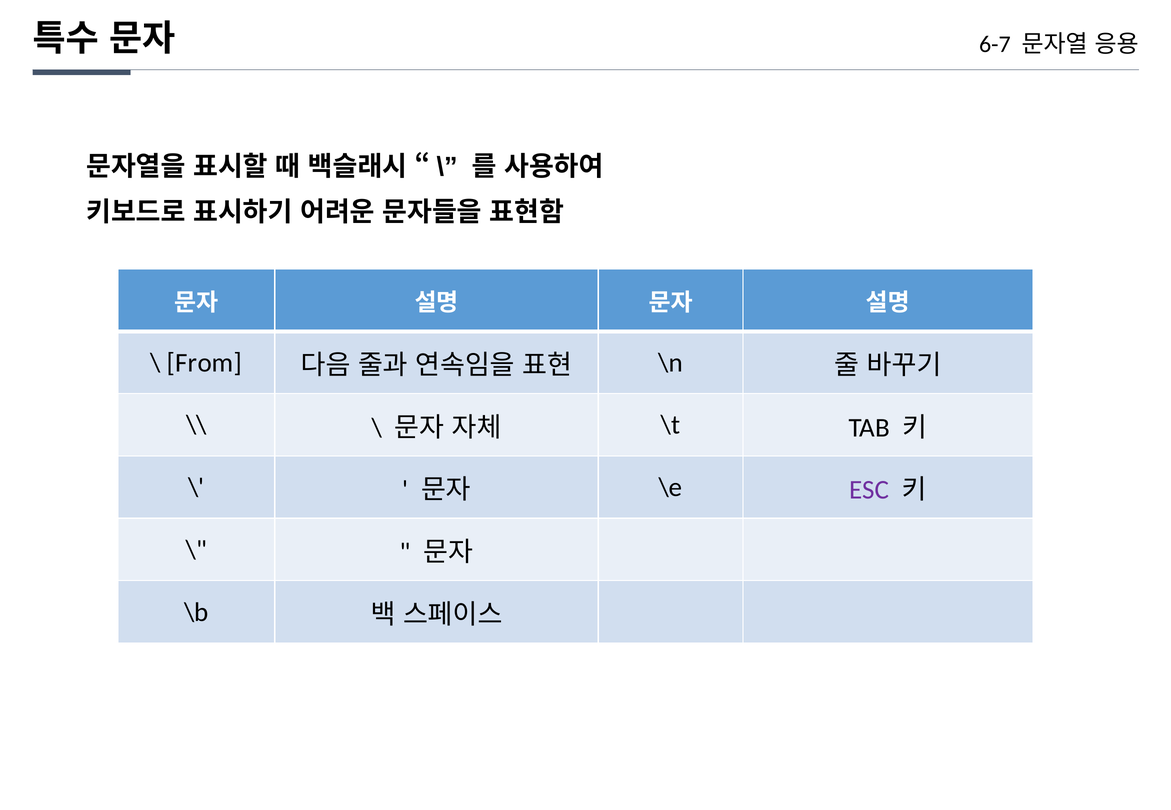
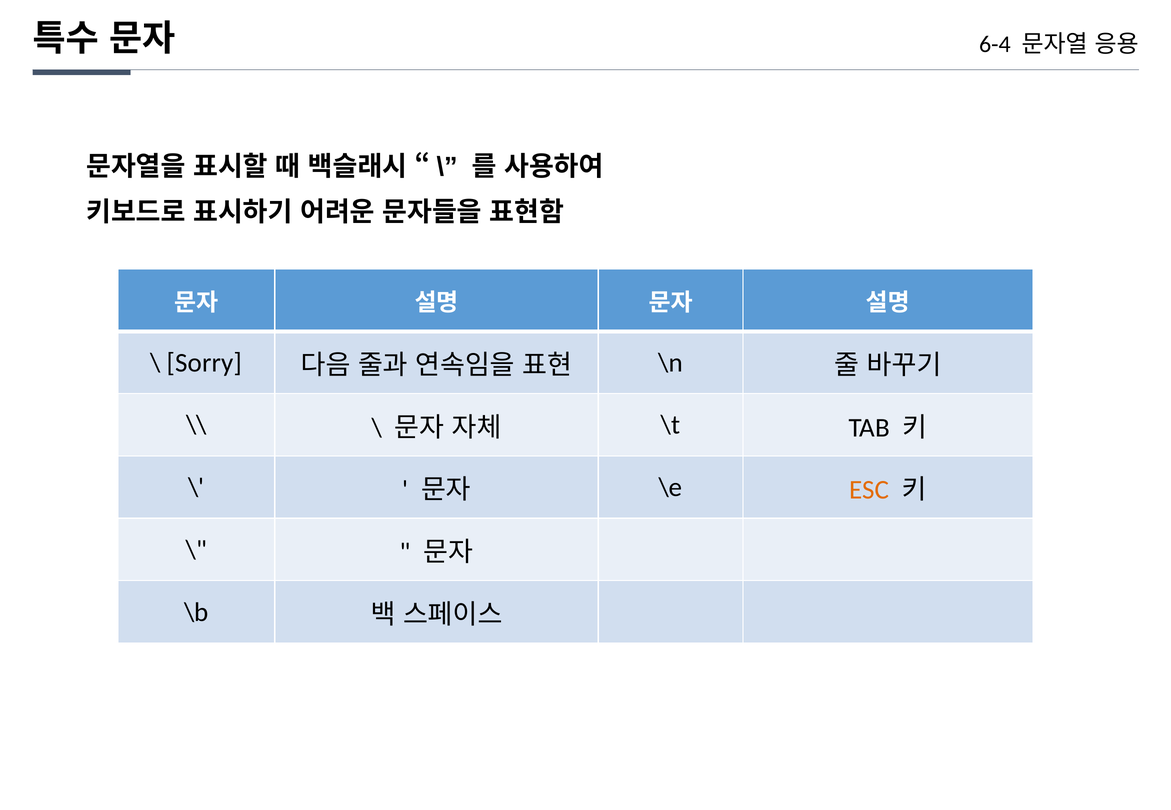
6-7: 6-7 -> 6-4 (995, 44)
From: From -> Sorry (204, 363)
ESC colour: purple -> orange (869, 490)
